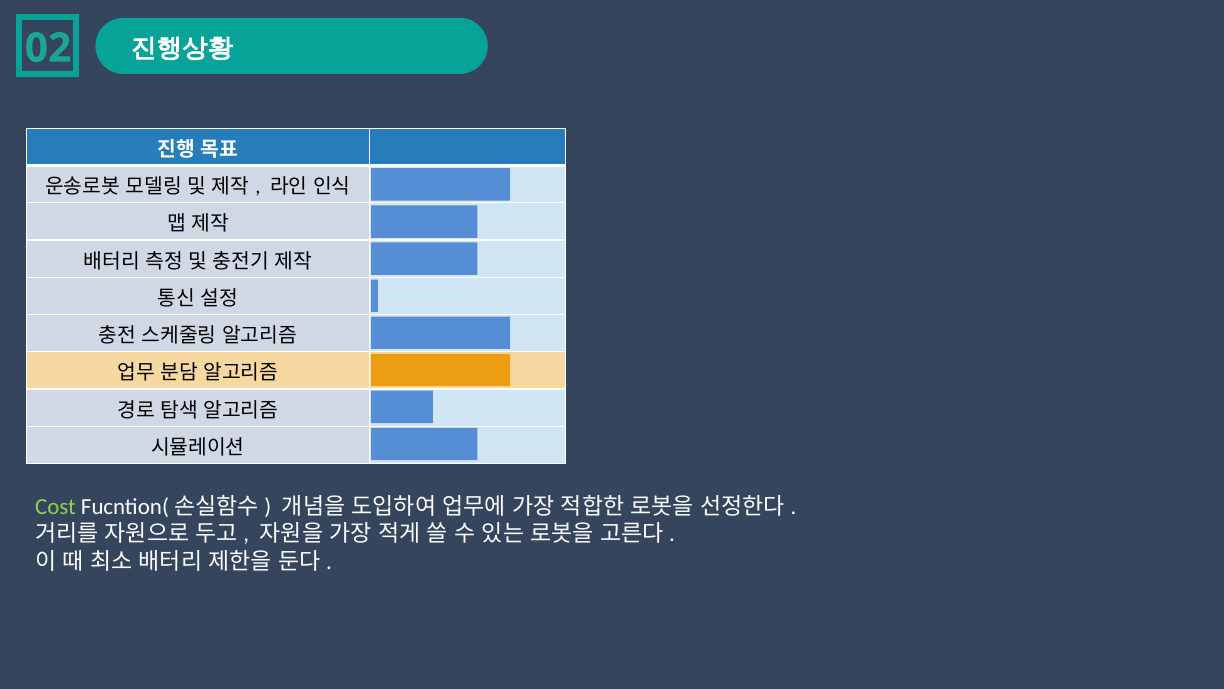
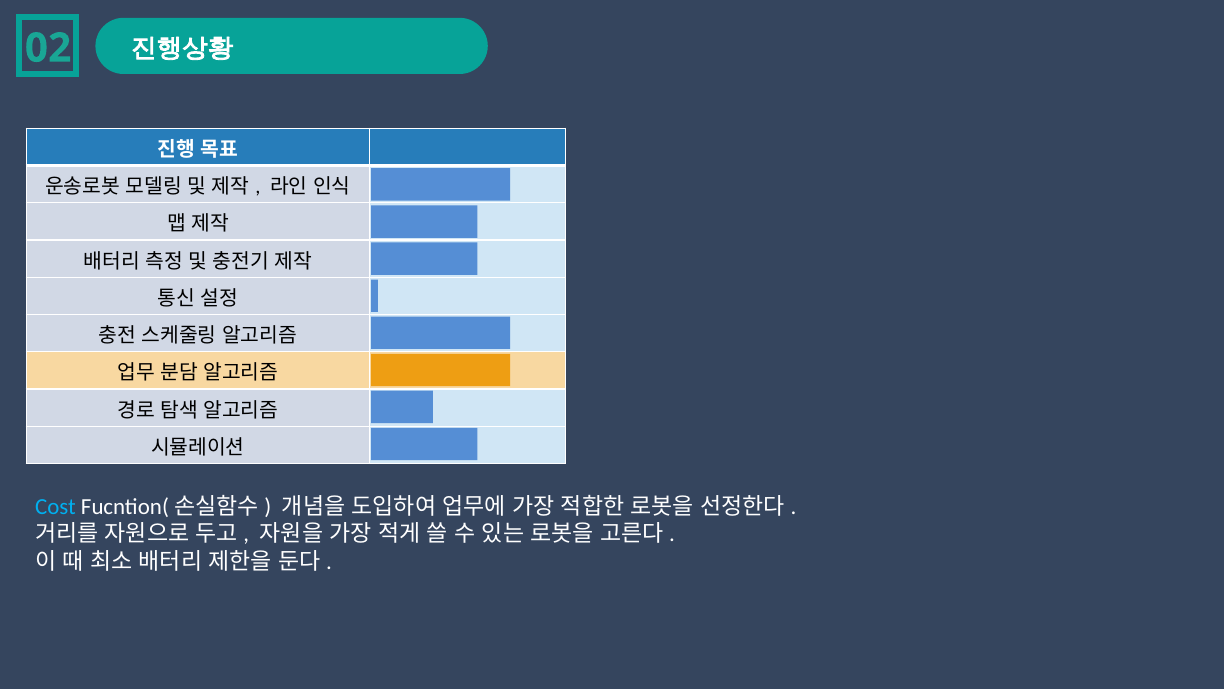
Cost colour: light green -> light blue (55, 506)
